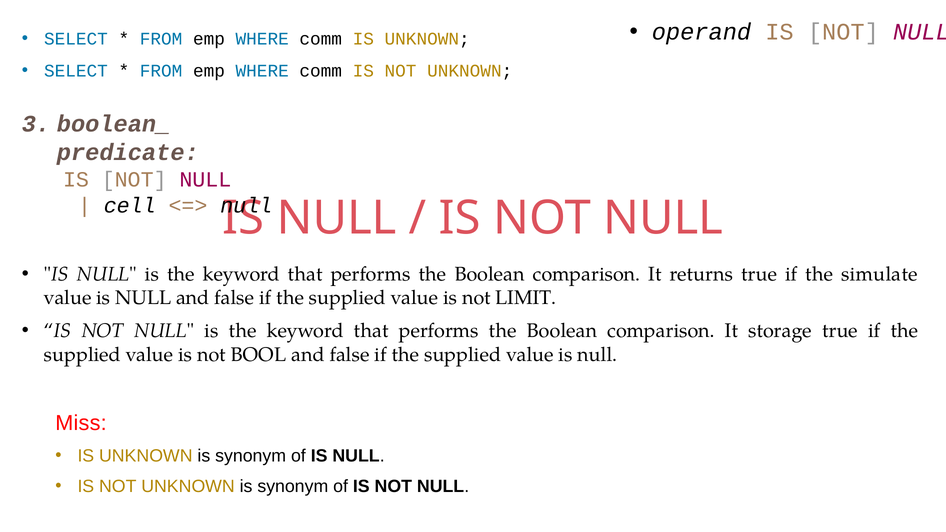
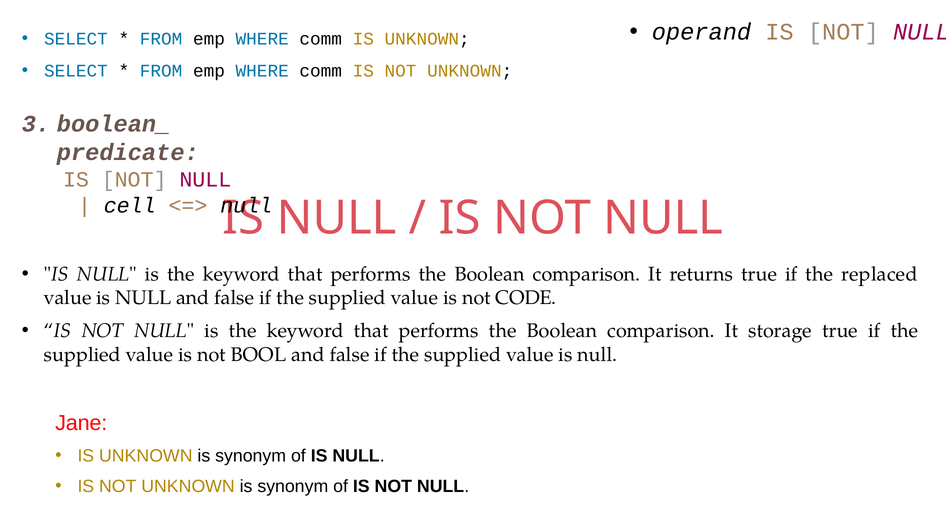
simulate: simulate -> replaced (879, 274)
LIMIT: LIMIT -> CODE (526, 298)
Miss: Miss -> Jane (81, 423)
